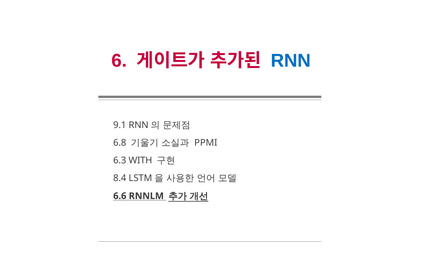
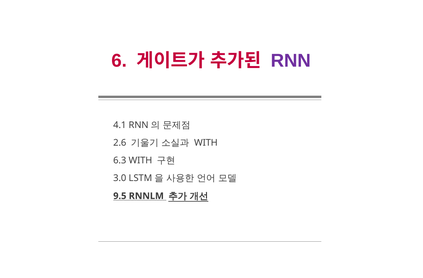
RNN colour: blue -> purple (291, 61)
9.1: 9.1 -> 4.1 (120, 125)
6.8: 6.8 -> 2.6 (120, 143)
PPMI: PPMI -> WITH (206, 143)
8.4: 8.4 -> 3.0 (120, 178)
6.6: 6.6 -> 9.5 (120, 196)
